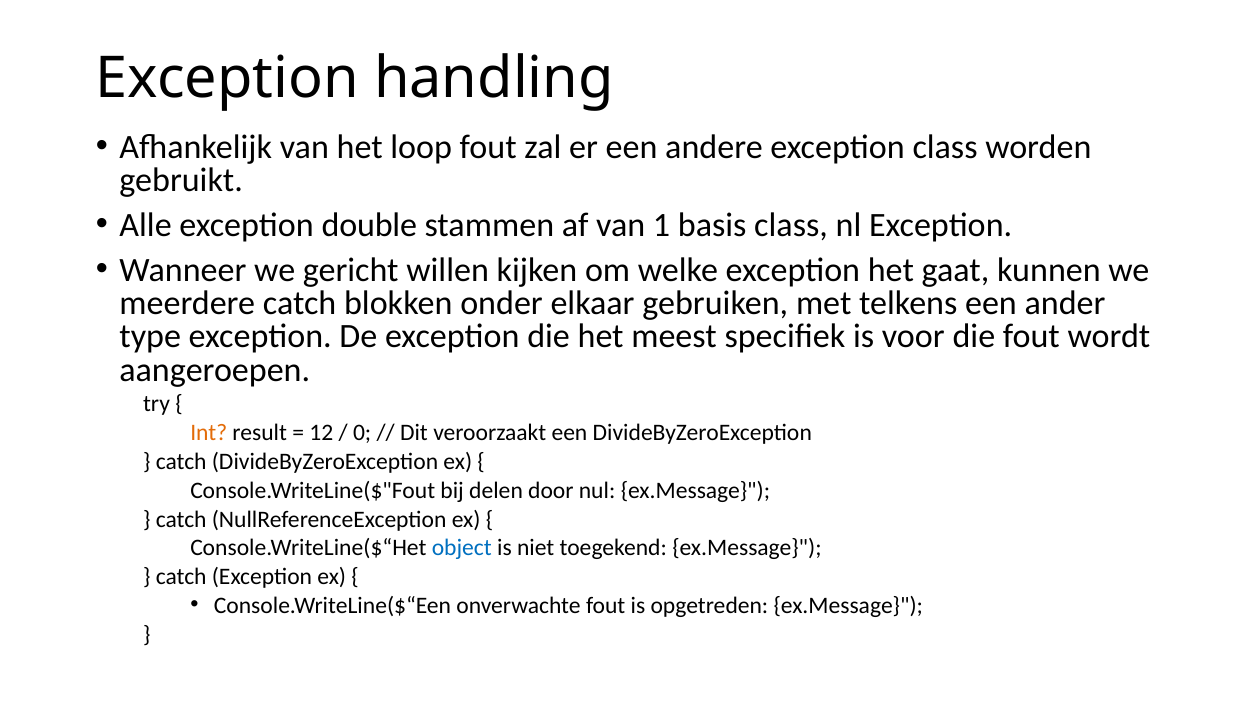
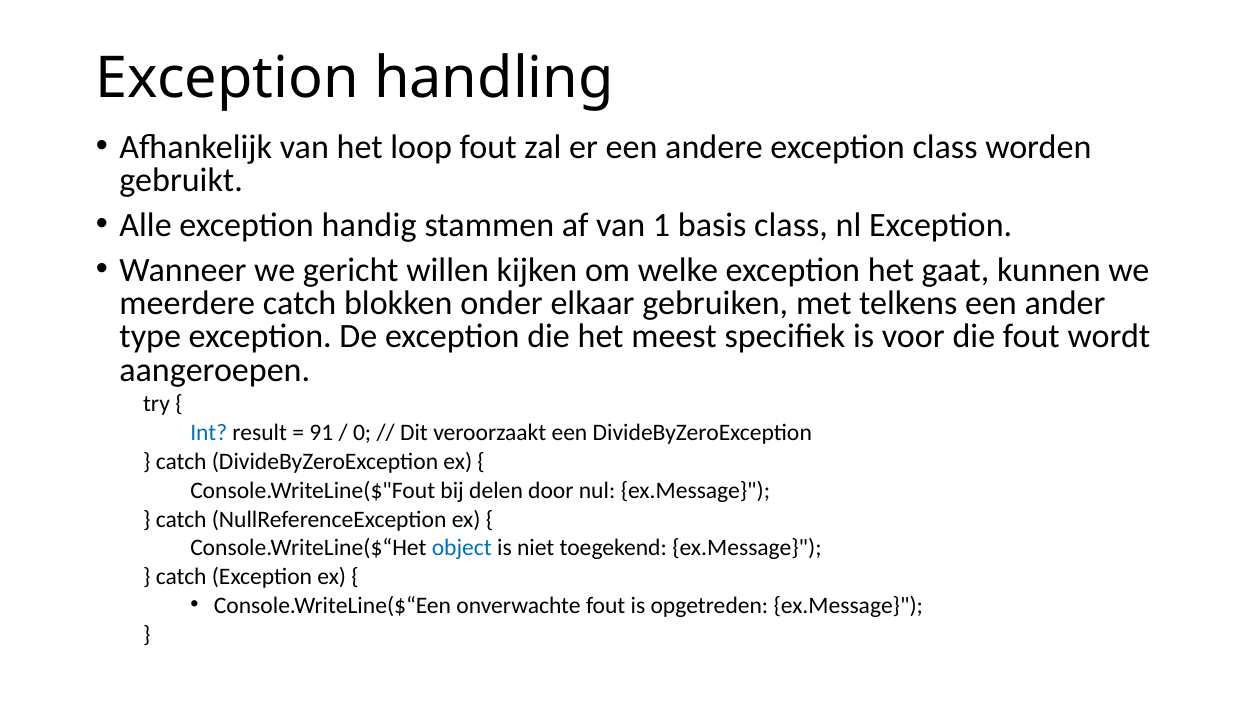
double: double -> handig (369, 225)
Int colour: orange -> blue (209, 433)
12: 12 -> 91 (321, 433)
